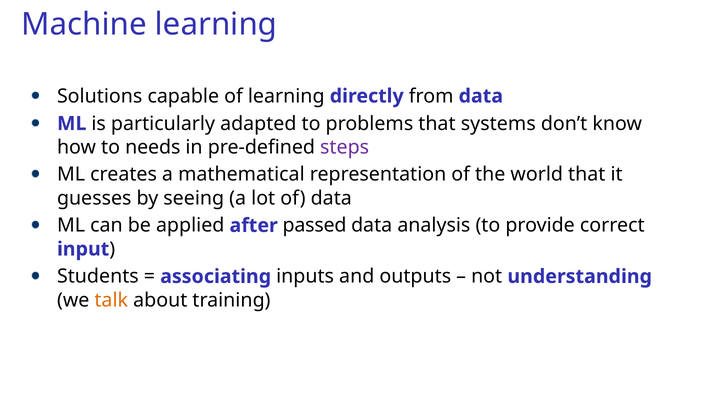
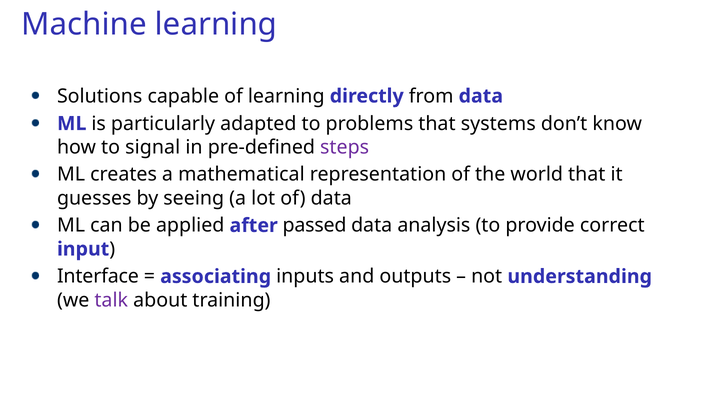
needs: needs -> signal (153, 147)
Students: Students -> Interface (98, 276)
talk colour: orange -> purple (111, 300)
